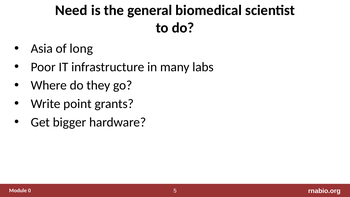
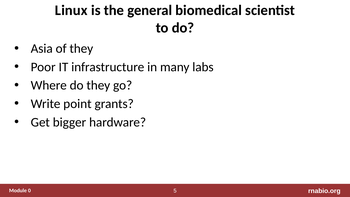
Need: Need -> Linux (71, 10)
of long: long -> they (81, 49)
